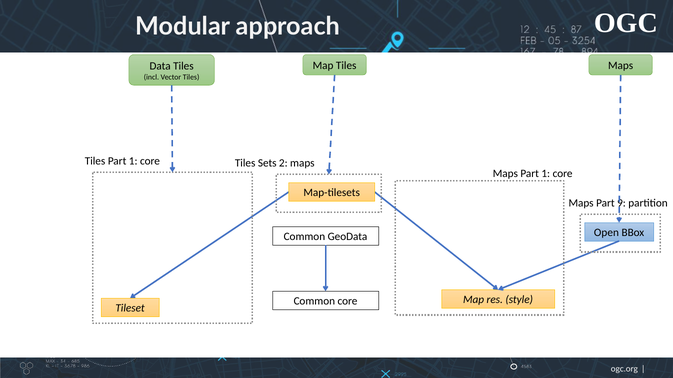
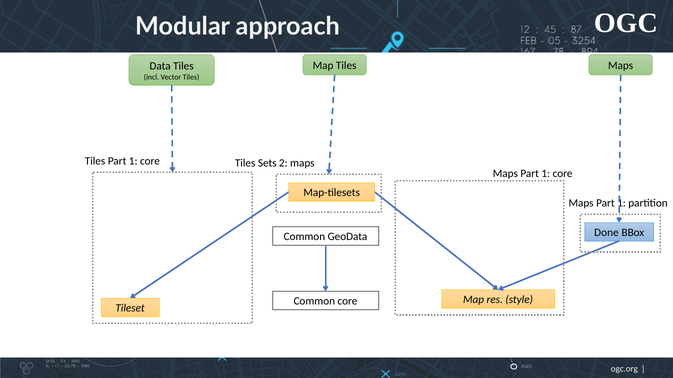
9: 9 -> 1 (622, 203)
Open: Open -> Done (606, 233)
